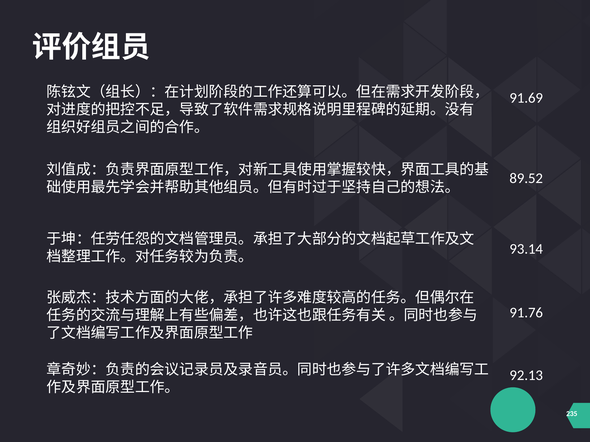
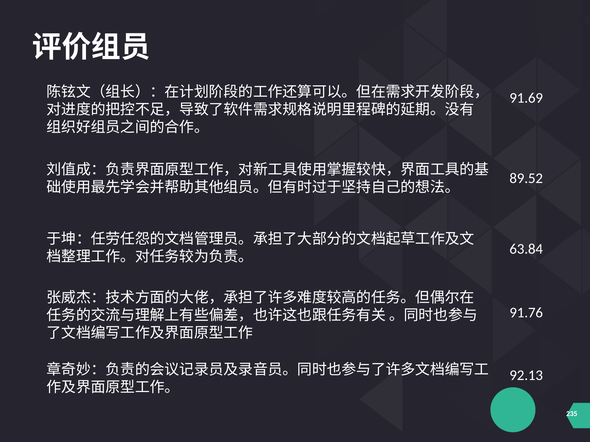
93.14: 93.14 -> 63.84 (526, 249)
